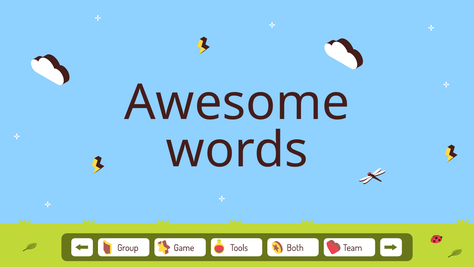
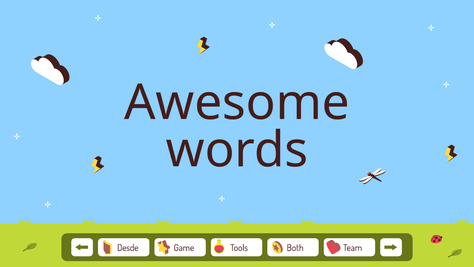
Group: Group -> Desde (128, 248)
